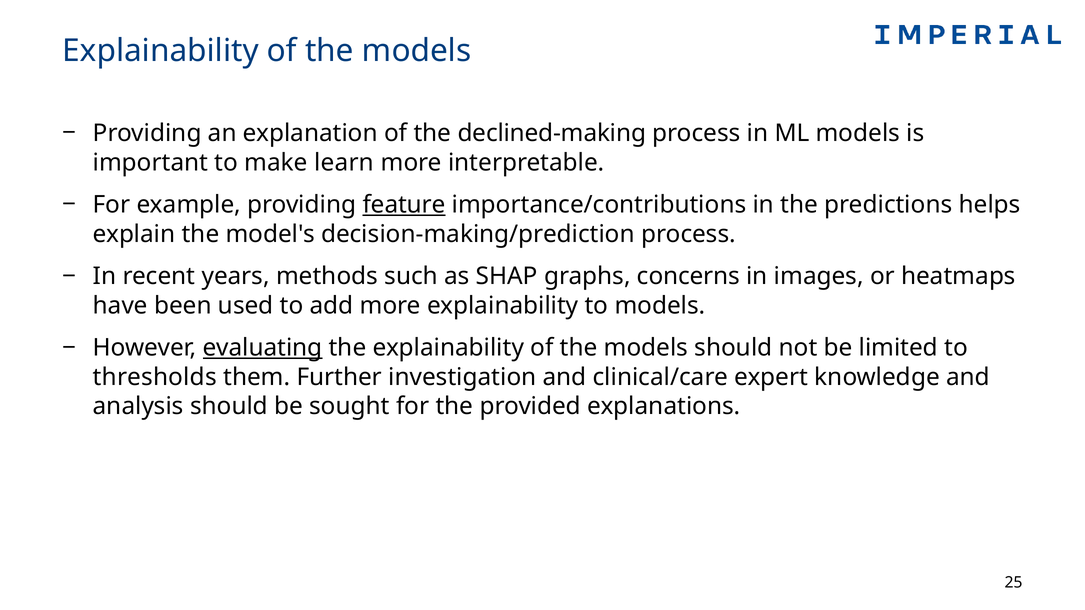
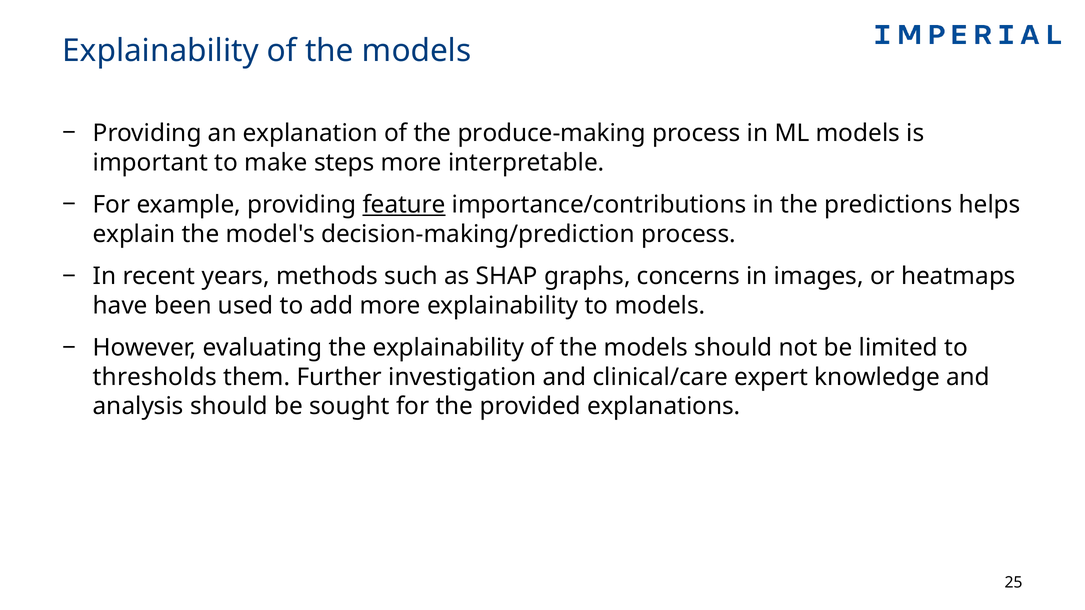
declined-making: declined-making -> produce-making (552, 133)
learn: learn -> steps (344, 163)
evaluating underline: present -> none (263, 348)
